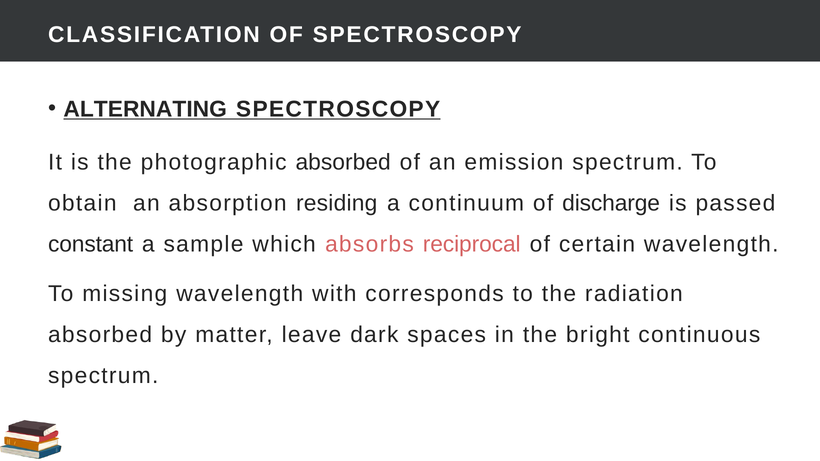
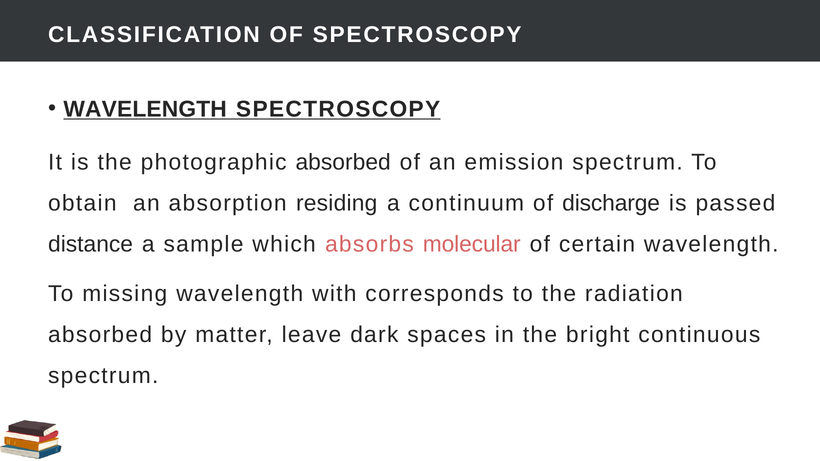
ALTERNATING: ALTERNATING -> WAVELENGTH (145, 109)
constant: constant -> distance (91, 244)
reciprocal: reciprocal -> molecular (472, 244)
